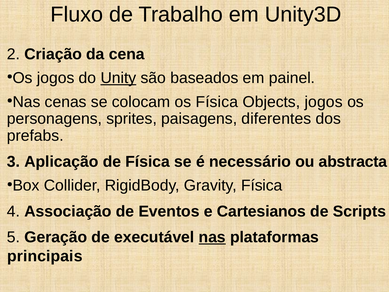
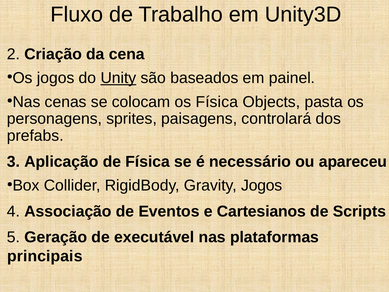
Objects jogos: jogos -> pasta (324, 102)
diferentes: diferentes -> controlará (276, 119)
abstracta: abstracta -> apareceu (353, 162)
Gravity Física: Física -> Jogos (262, 185)
nas underline: present -> none (212, 237)
